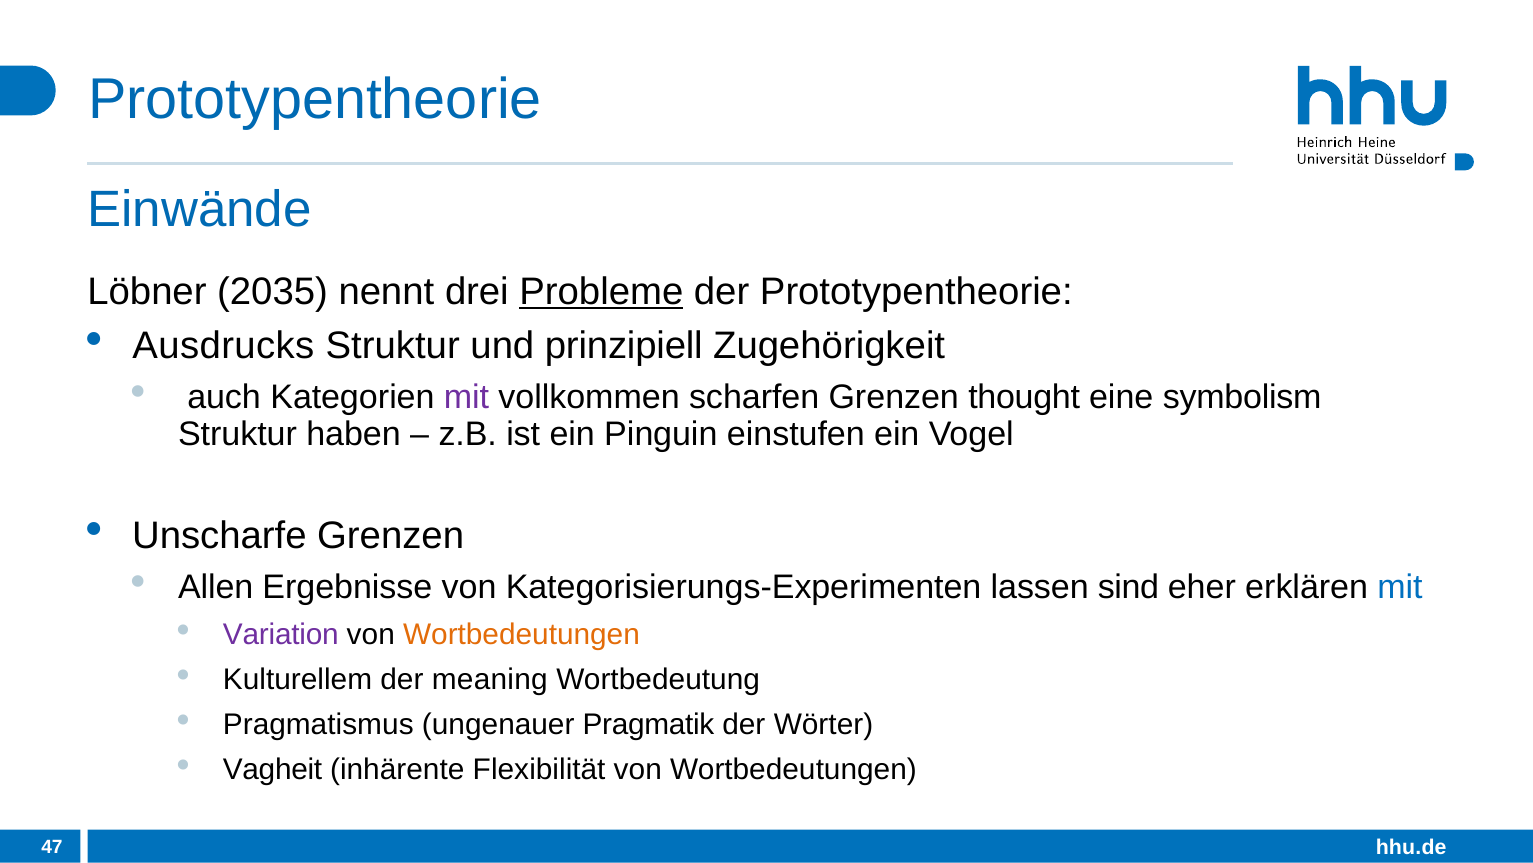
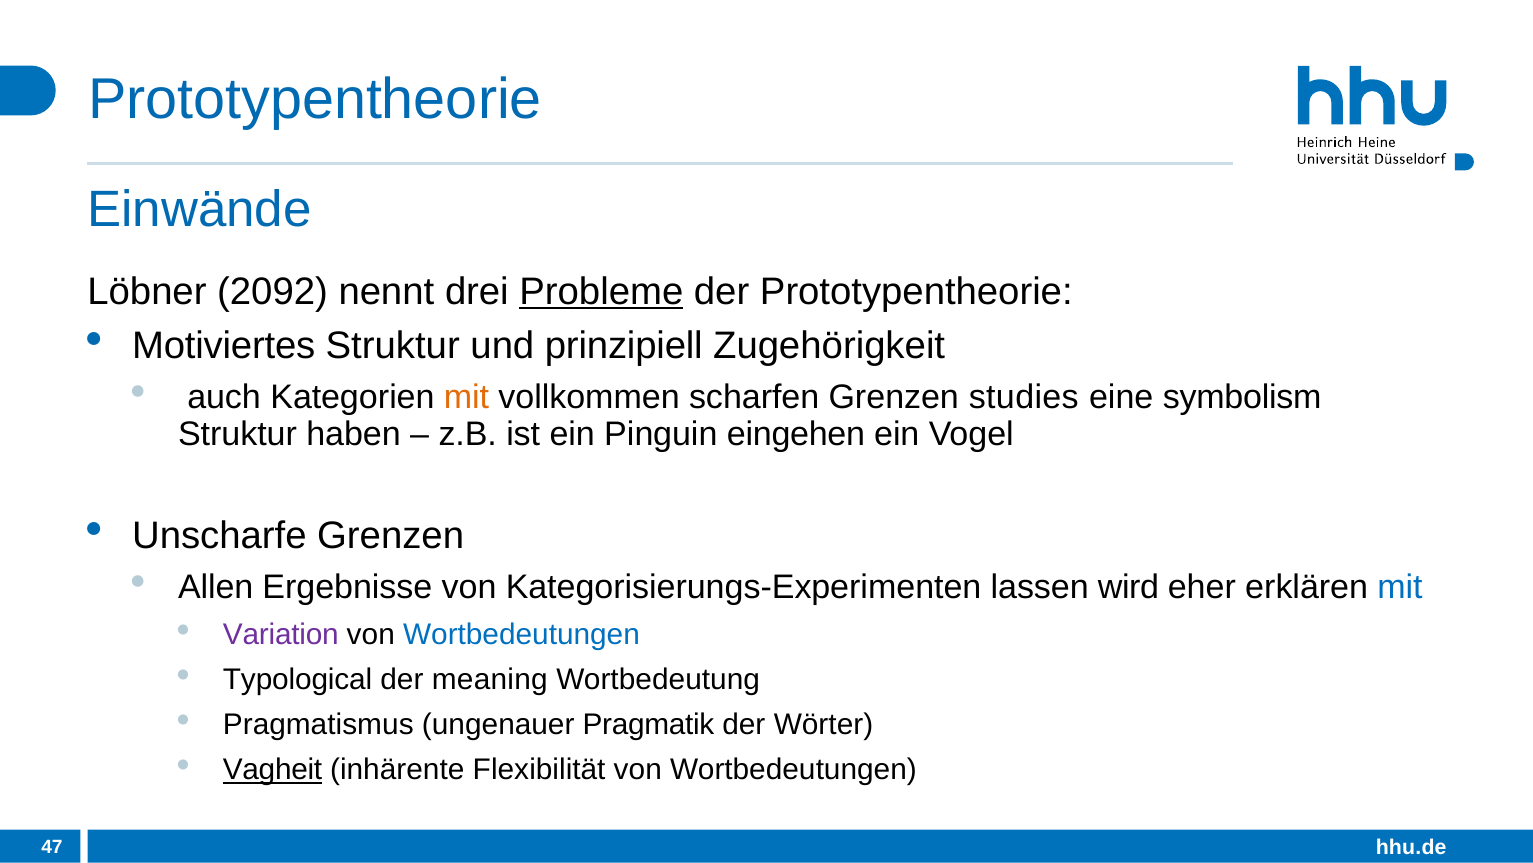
2035: 2035 -> 2092 (273, 292)
Ausdrucks: Ausdrucks -> Motiviertes (224, 346)
mit colour: purple -> orange (466, 398)
thought: thought -> studies (1024, 398)
einstufen: einstufen -> eingehen (796, 435)
sind: sind -> wird (1128, 588)
Wortbedeutungen colour: orange -> blue (521, 635)
Kulturellem: Kulturellem -> Typological (298, 680)
Vagheit underline: none -> present (273, 770)
